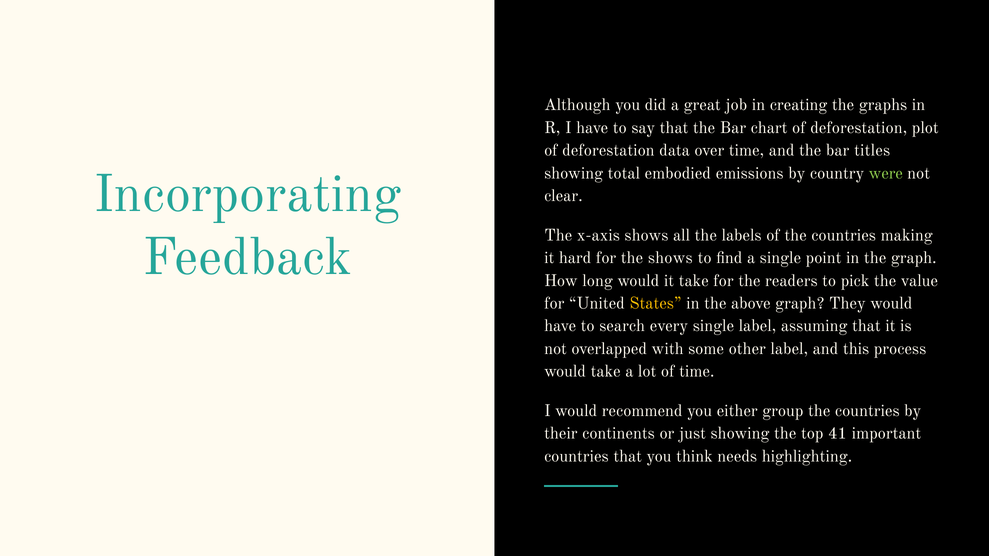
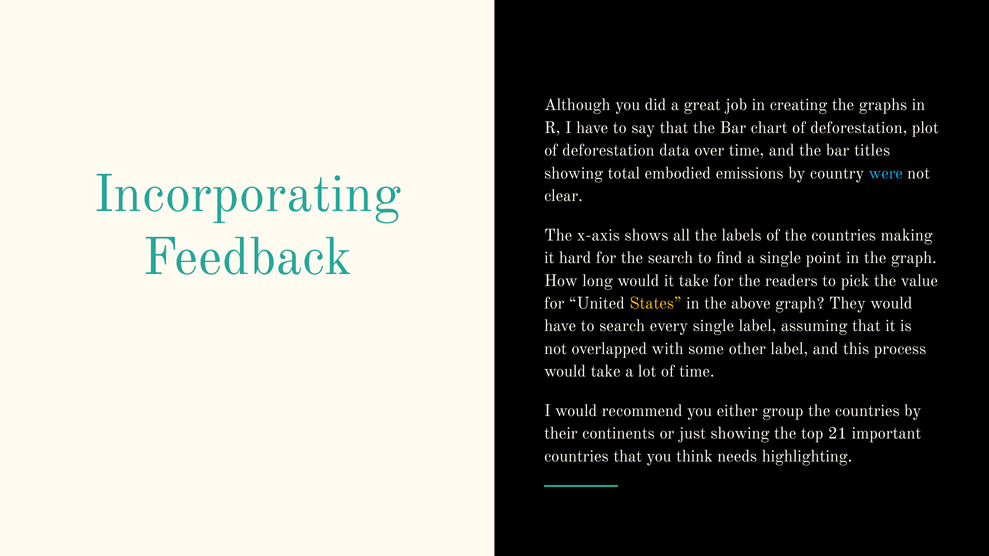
were colour: light green -> light blue (886, 173)
the shows: shows -> search (670, 258)
41: 41 -> 21 (838, 434)
